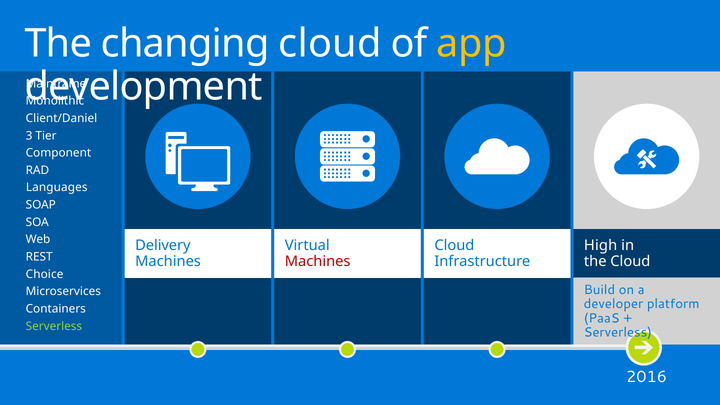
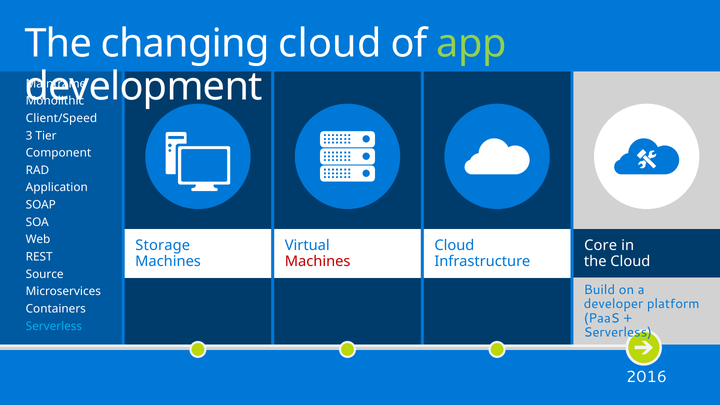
app colour: yellow -> light green (471, 44)
Client/Daniel: Client/Daniel -> Client/Speed (61, 118)
Languages: Languages -> Application (57, 188)
Delivery: Delivery -> Storage (163, 245)
High: High -> Core (601, 245)
Choice: Choice -> Source (45, 274)
Serverless colour: light green -> light blue (54, 326)
